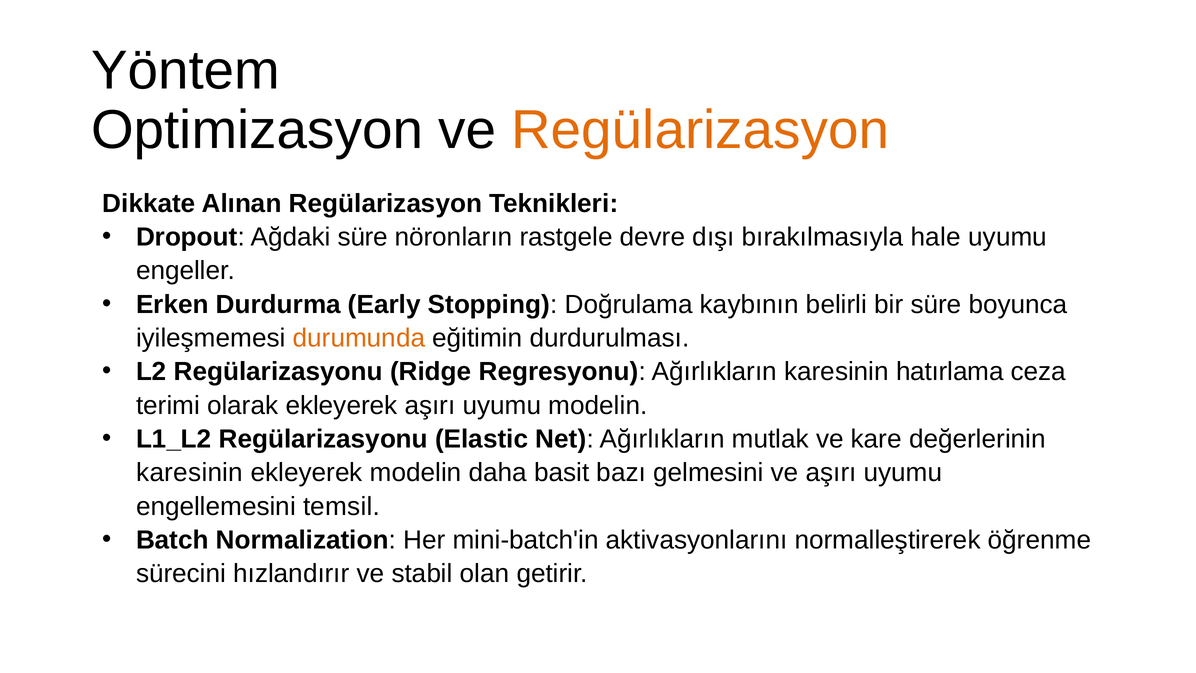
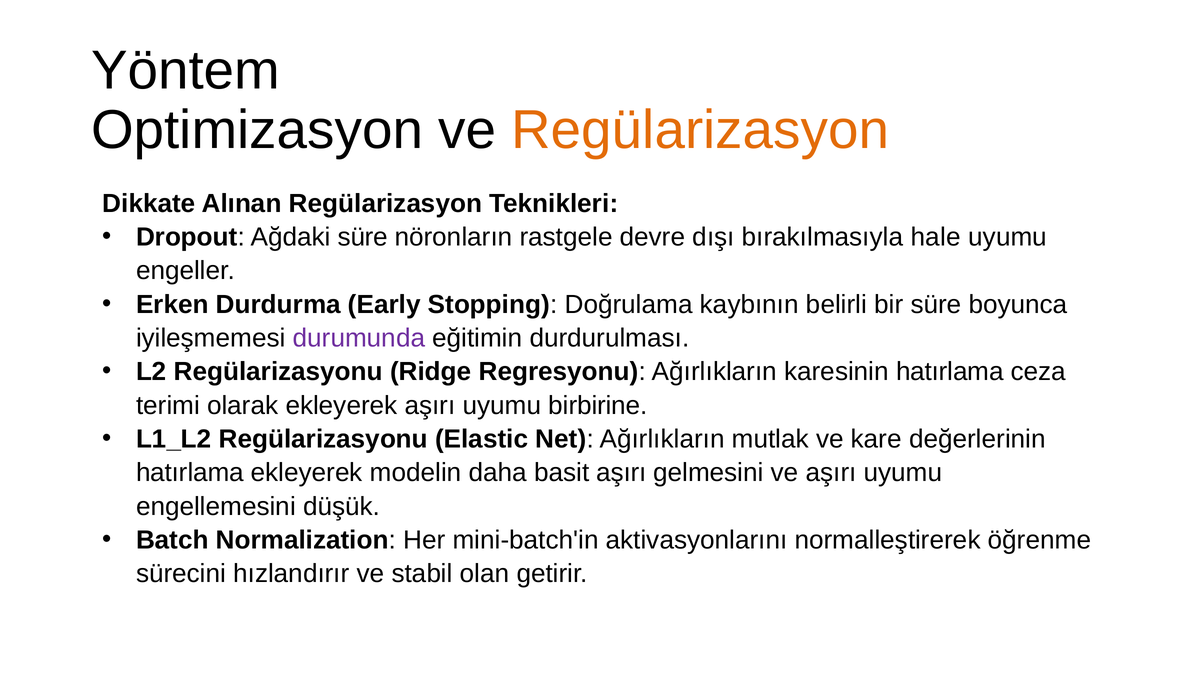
durumunda colour: orange -> purple (359, 338)
uyumu modelin: modelin -> birbirine (598, 405)
karesinin: karesinin -> hatırlama (190, 473)
basit bazı: bazı -> aşırı (621, 473)
temsil: temsil -> düşük (342, 506)
